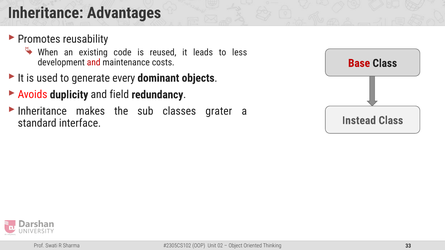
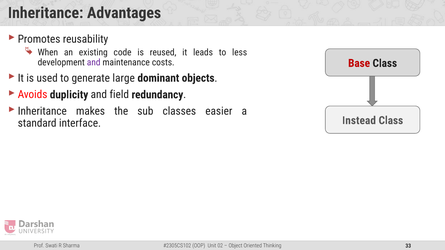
and colour: red -> purple (94, 62)
every: every -> large (124, 78)
grater: grater -> easier (219, 111)
